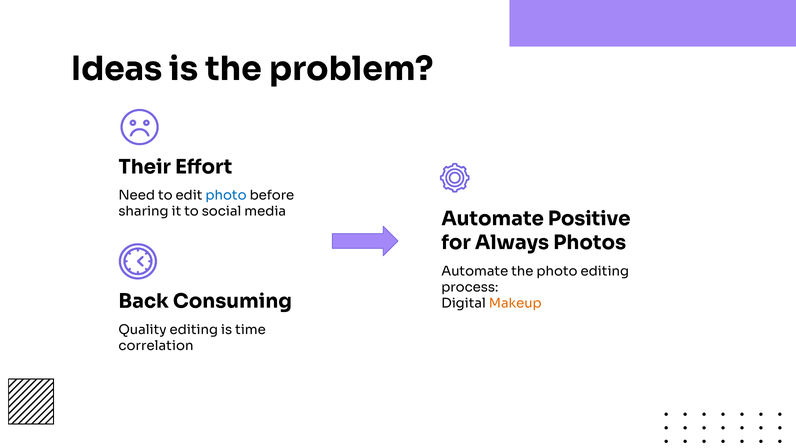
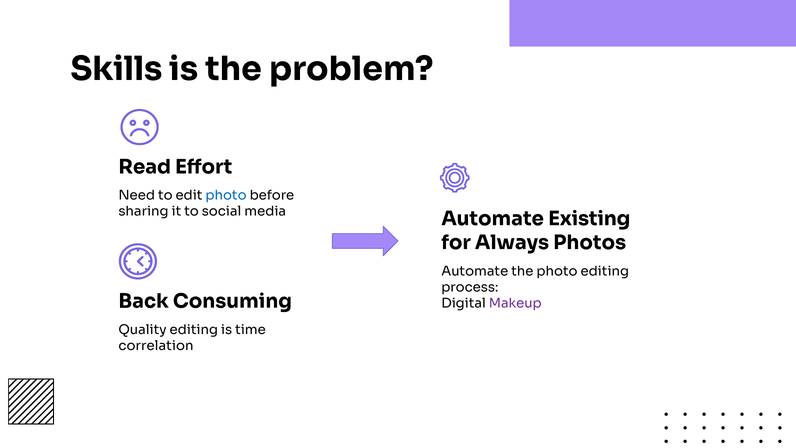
Ideas: Ideas -> Skills (116, 69)
Their: Their -> Read (145, 167)
Positive: Positive -> Existing (589, 219)
Makeup colour: orange -> purple (515, 303)
